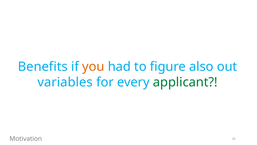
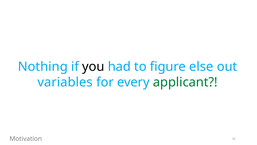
Benefits: Benefits -> Nothing (43, 66)
you colour: orange -> black (93, 66)
also: also -> else (201, 66)
